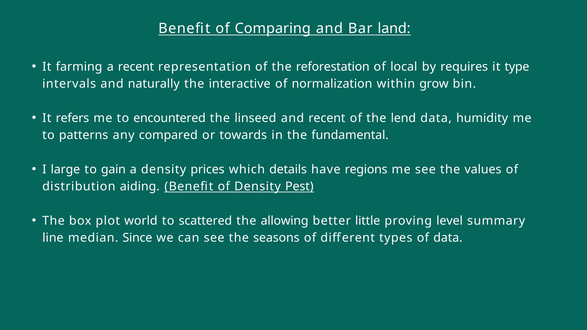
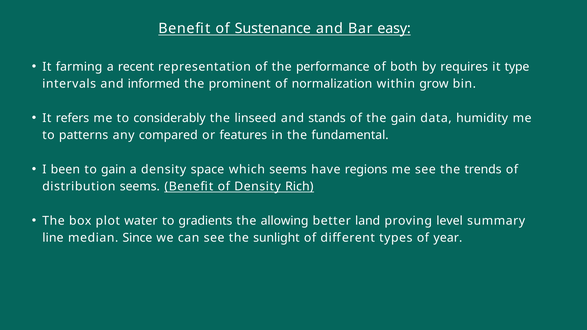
Comparing: Comparing -> Sustenance (273, 29)
land: land -> easy (394, 29)
reforestation: reforestation -> performance (333, 67)
local: local -> both (404, 67)
naturally: naturally -> informed (154, 84)
interactive: interactive -> prominent (240, 84)
encountered: encountered -> considerably (170, 118)
and recent: recent -> stands (327, 118)
the lend: lend -> gain (403, 118)
towards: towards -> features (243, 135)
large: large -> been (65, 169)
prices: prices -> space (207, 169)
which details: details -> seems (288, 169)
values: values -> trends (483, 169)
distribution aiding: aiding -> seems (140, 187)
Pest: Pest -> Rich (299, 187)
world: world -> water (141, 221)
scattered: scattered -> gradients (205, 221)
little: little -> land (368, 221)
seasons: seasons -> sunlight (276, 238)
of data: data -> year (448, 238)
